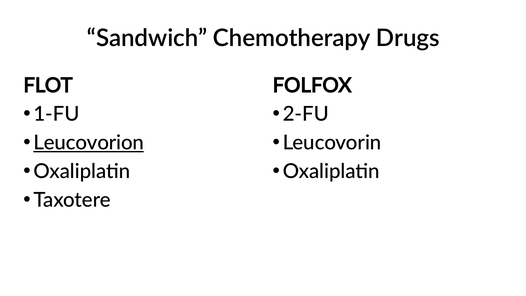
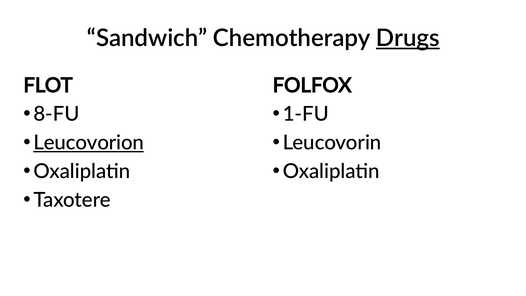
Drugs underline: none -> present (408, 38)
1-FU: 1-FU -> 8-FU (56, 114)
2-FU: 2-FU -> 1-FU (306, 114)
